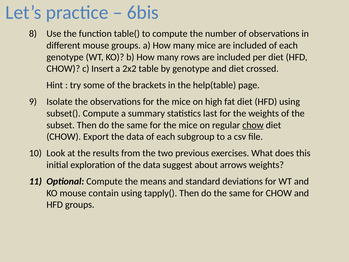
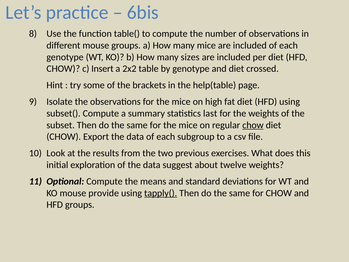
rows: rows -> sizes (190, 57)
arrows: arrows -> twelve (233, 165)
contain: contain -> provide (104, 193)
tapply( underline: none -> present (161, 193)
